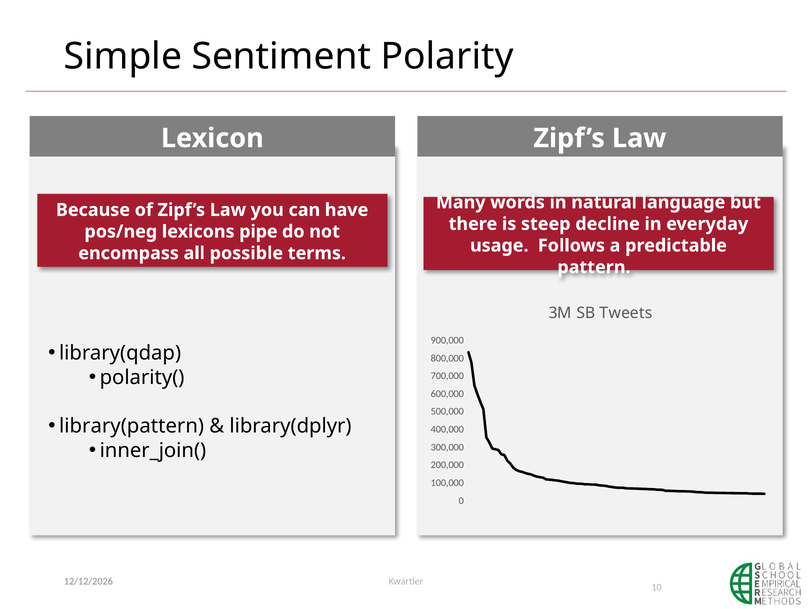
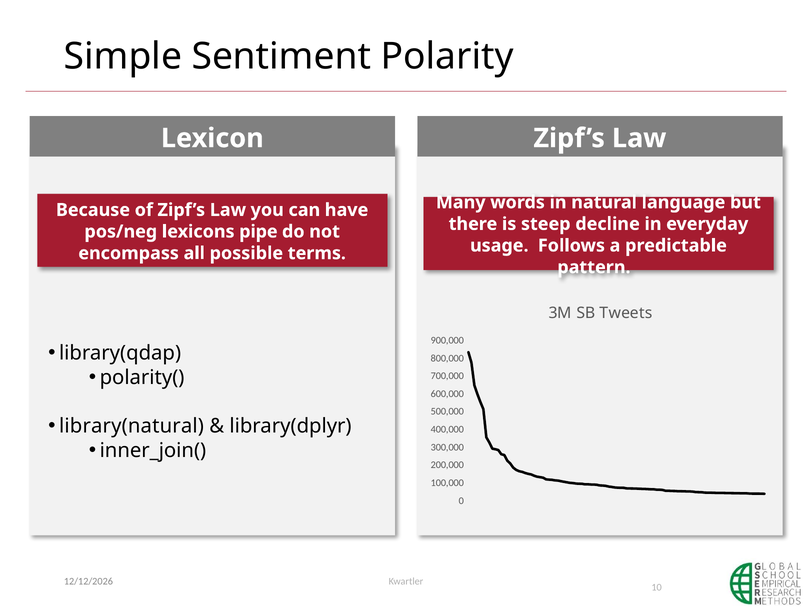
library(pattern: library(pattern -> library(natural (132, 426)
